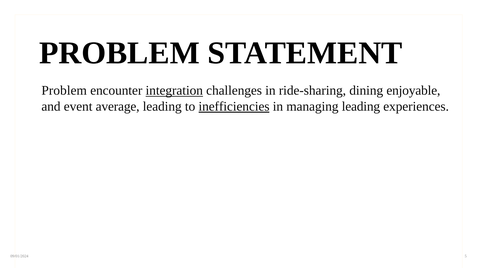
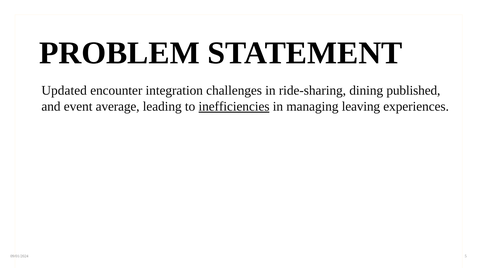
Problem: Problem -> Updated (64, 91)
integration underline: present -> none (174, 91)
enjoyable: enjoyable -> published (413, 91)
managing leading: leading -> leaving (361, 107)
